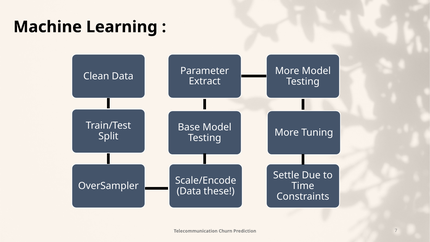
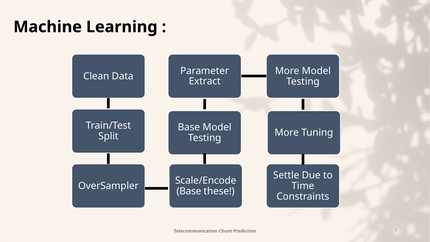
Data: Data -> Base (189, 191)
